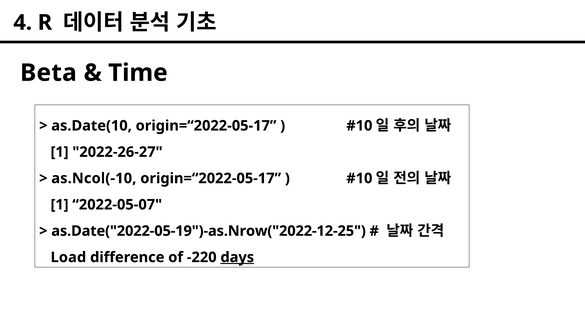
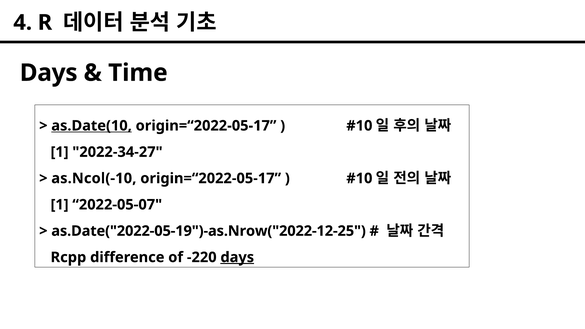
Beta: Beta -> Days (49, 73)
as.Date(10 underline: none -> present (92, 126)
2022-26-27: 2022-26-27 -> 2022-34-27 (117, 152)
Load: Load -> Rcpp (68, 257)
